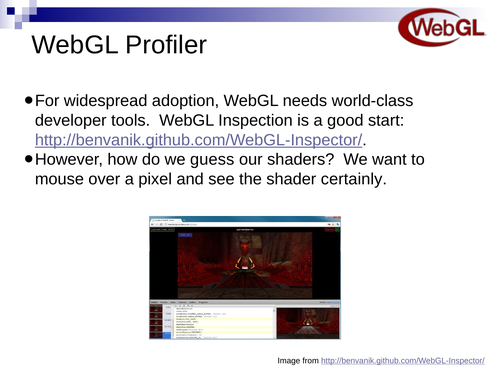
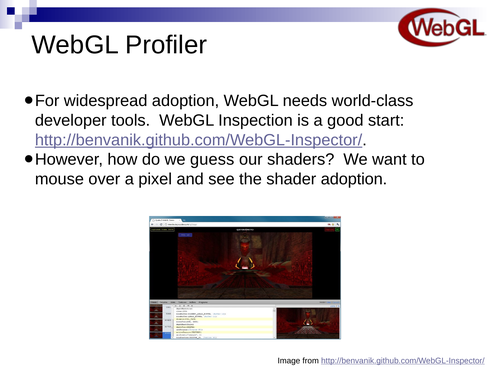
shader certainly: certainly -> adoption (354, 179)
